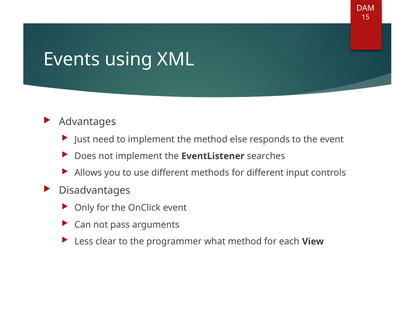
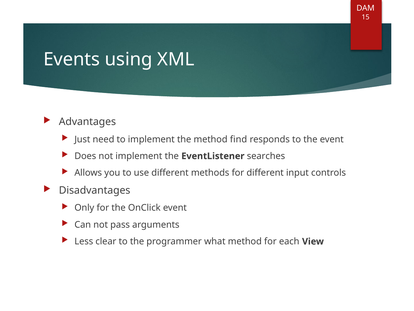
else: else -> find (239, 139)
